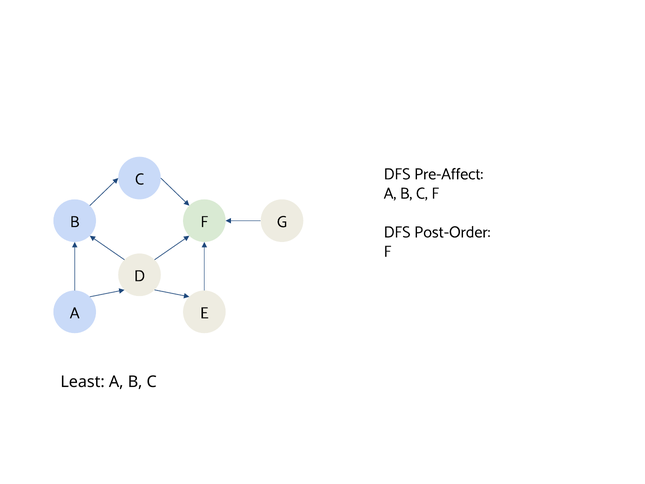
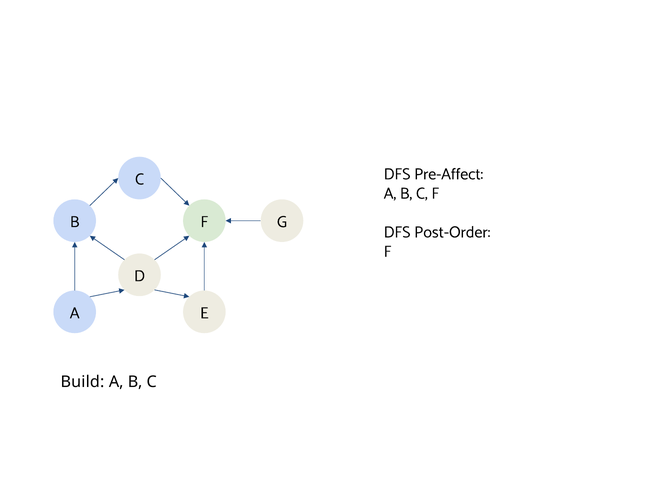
Least: Least -> Build (82, 382)
